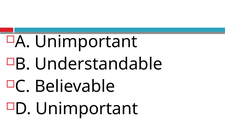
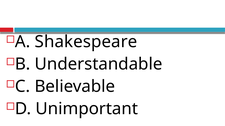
A Unimportant: Unimportant -> Shakespeare (86, 42)
